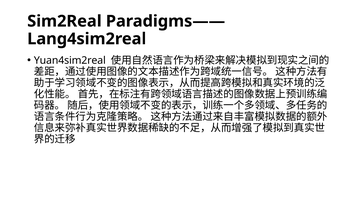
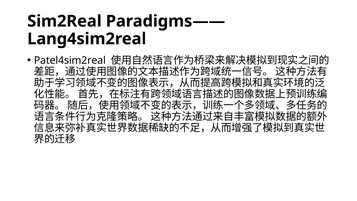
Yuan4sim2real: Yuan4sim2real -> Patel4sim2real (70, 60)
